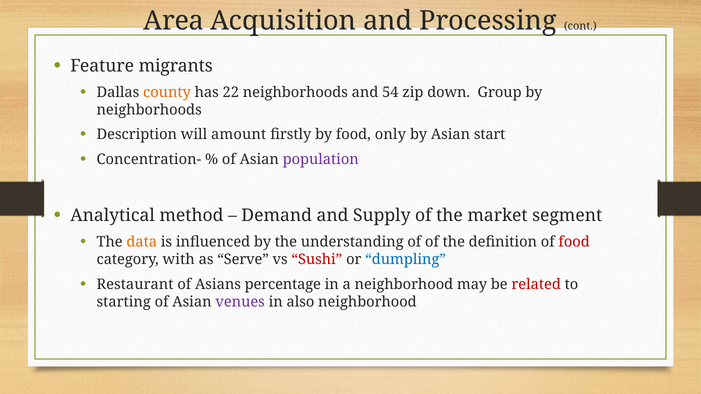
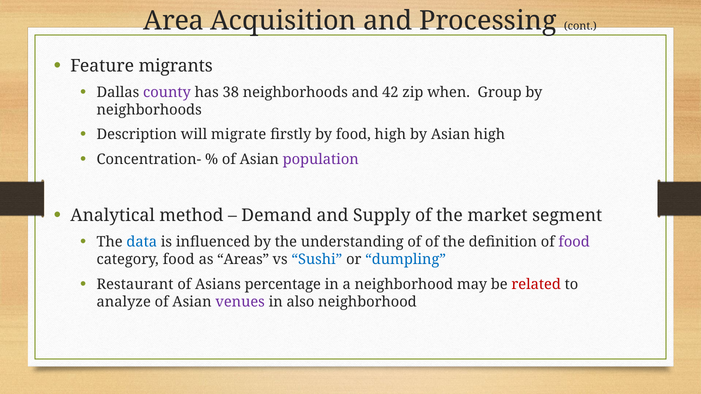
county colour: orange -> purple (167, 92)
22: 22 -> 38 (231, 92)
54: 54 -> 42 (390, 92)
down: down -> when (449, 92)
amount: amount -> migrate (239, 135)
food only: only -> high (390, 135)
Asian start: start -> high (490, 135)
data colour: orange -> blue (142, 242)
food colour: red -> purple (574, 242)
category with: with -> food (179, 260)
Serve: Serve -> Areas (243, 260)
Sushi colour: red -> blue (317, 260)
starting: starting -> analyze (124, 302)
